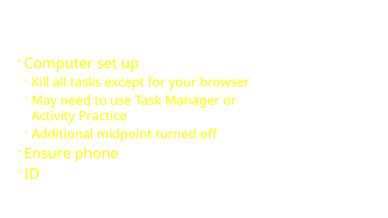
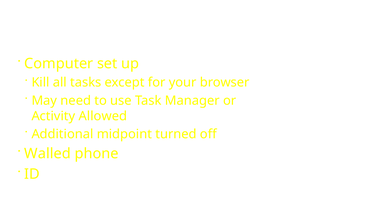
Practice: Practice -> Allowed (103, 116)
Ensure: Ensure -> Walled (48, 154)
